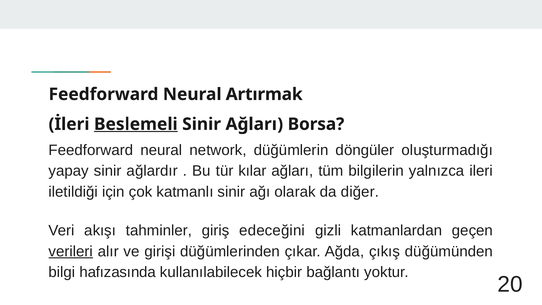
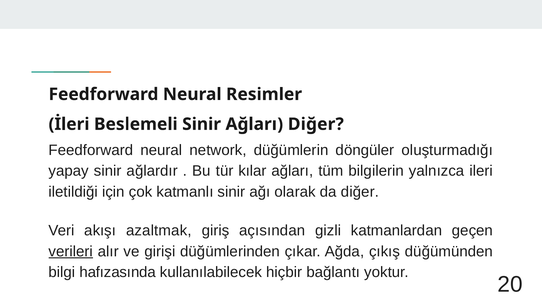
Artırmak: Artırmak -> Resimler (264, 94)
Beslemeli underline: present -> none (136, 124)
Ağları Borsa: Borsa -> Diğer (316, 124)
tahminler: tahminler -> azaltmak (159, 231)
edeceğini: edeceğini -> açısından (272, 231)
